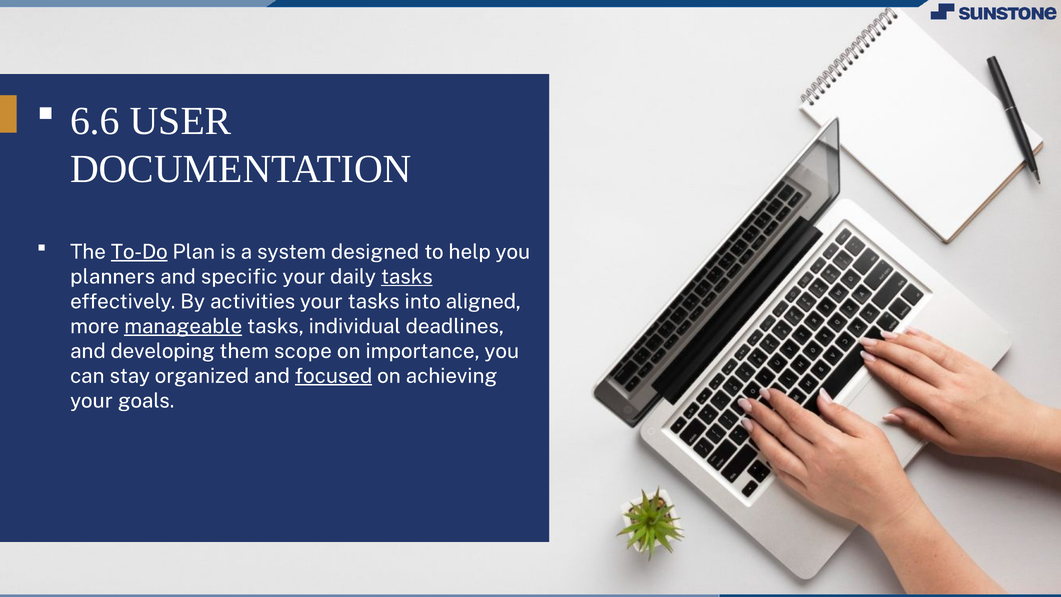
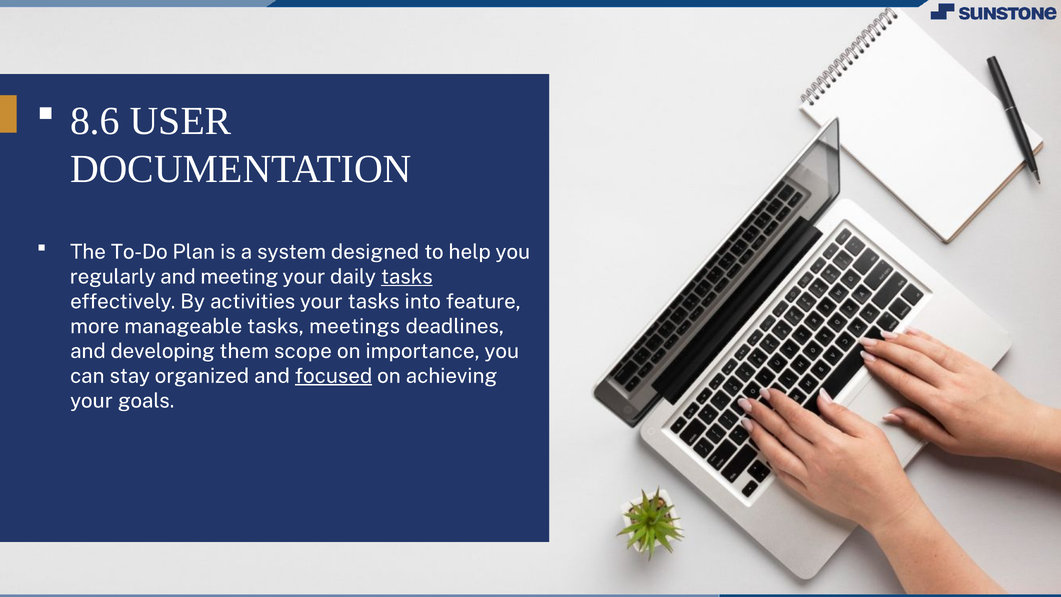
6.6: 6.6 -> 8.6 (95, 121)
To-Do underline: present -> none (139, 252)
planners: planners -> regularly (113, 277)
specific: specific -> meeting (239, 277)
aligned: aligned -> feature (483, 301)
manageable underline: present -> none (183, 326)
individual: individual -> meetings (355, 326)
